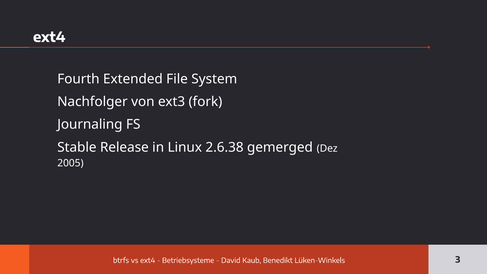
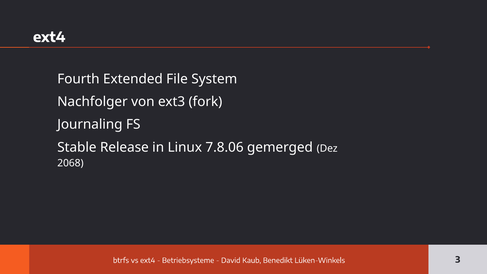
2.6.38: 2.6.38 -> 7.8.06 (225, 147)
2005: 2005 -> 2068 (70, 163)
